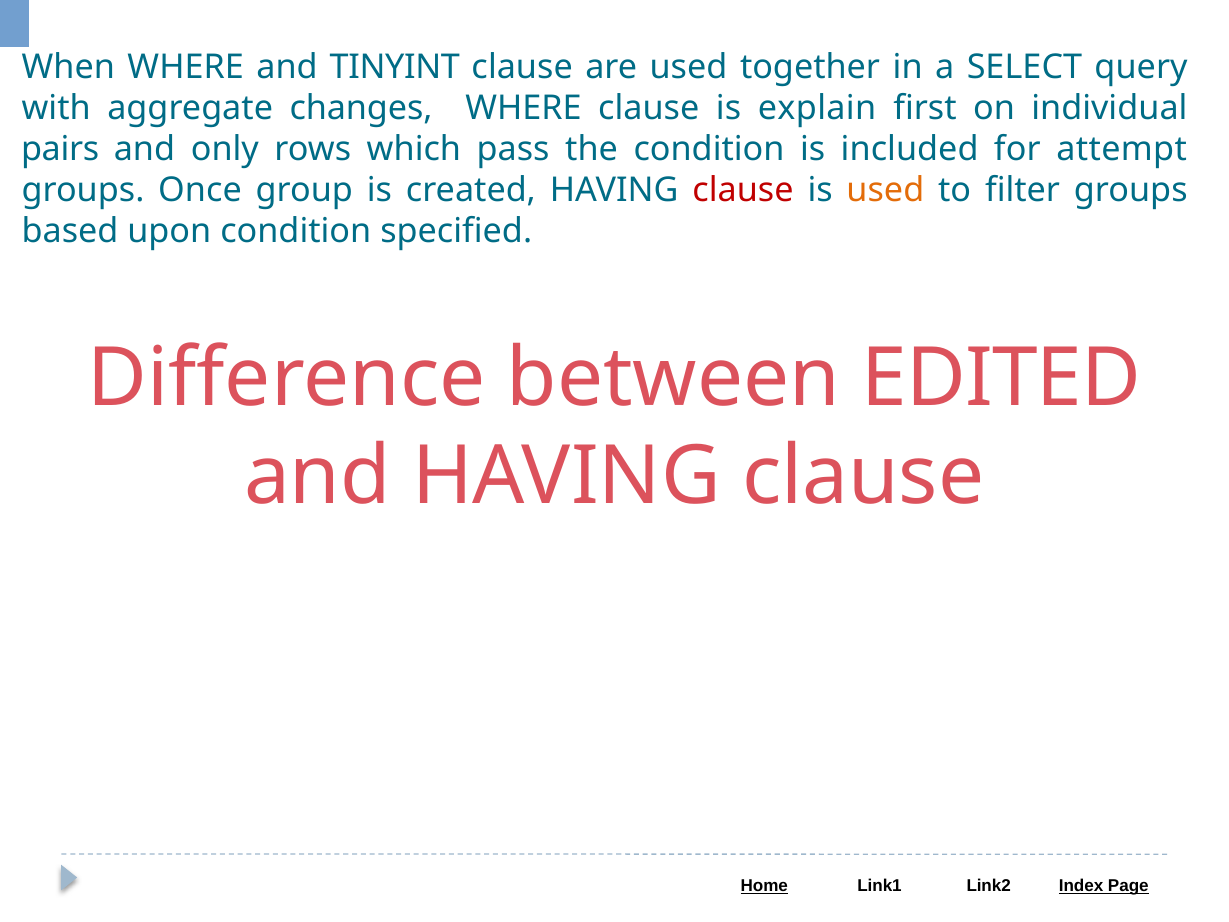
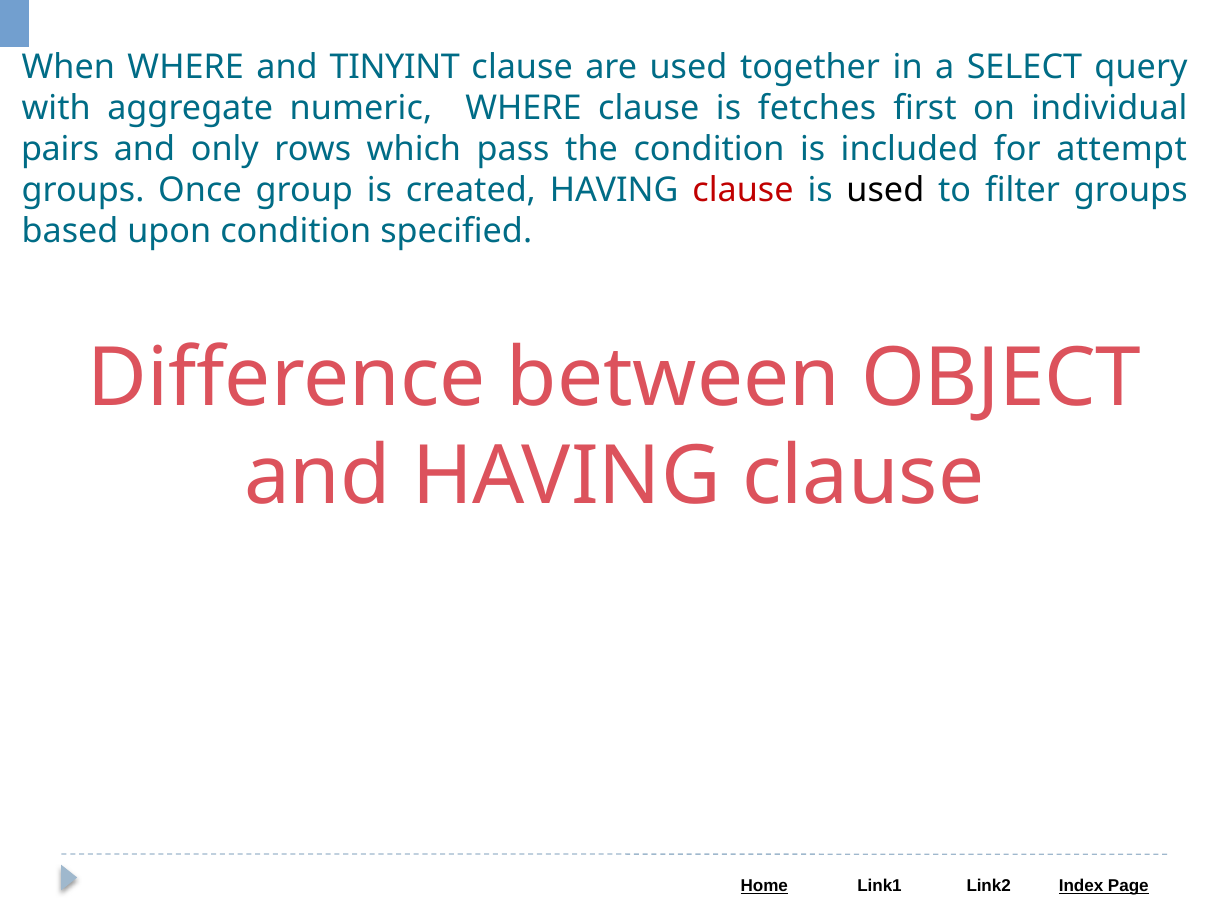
changes: changes -> numeric (361, 108)
explain: explain -> fetches (817, 108)
used colour: orange -> black (885, 190)
EDITED: EDITED -> OBJECT (1001, 378)
